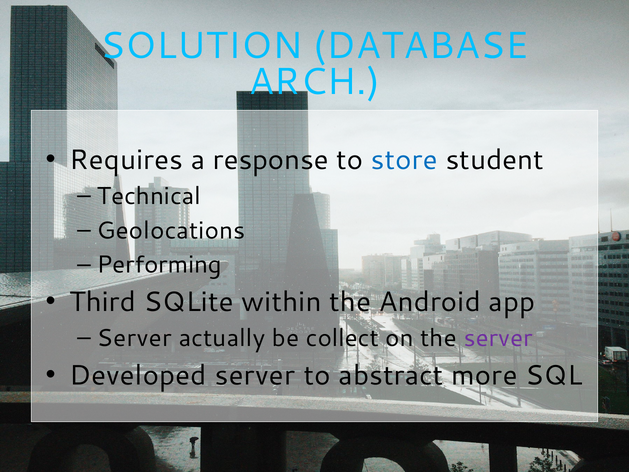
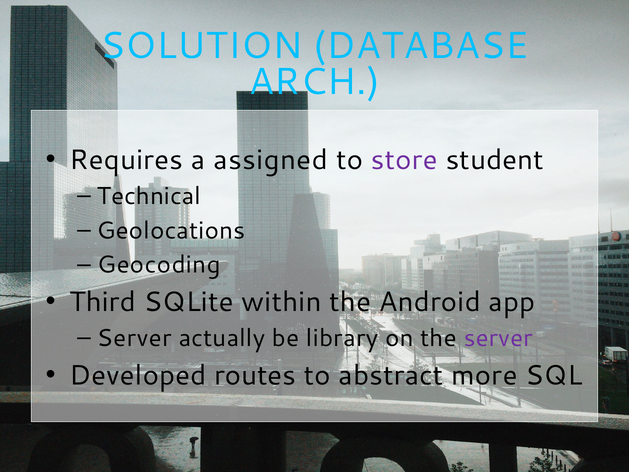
response: response -> assigned (271, 160)
store colour: blue -> purple (404, 160)
Performing: Performing -> Geocoding (159, 265)
collect: collect -> library (342, 338)
Developed server: server -> routes (255, 375)
